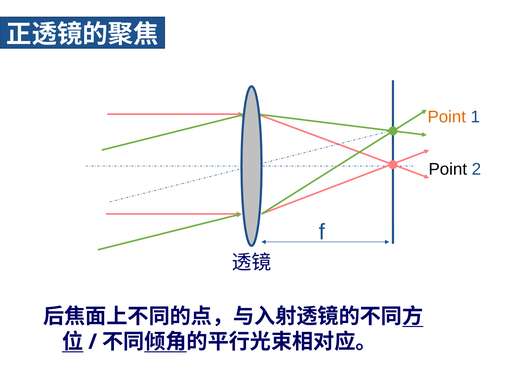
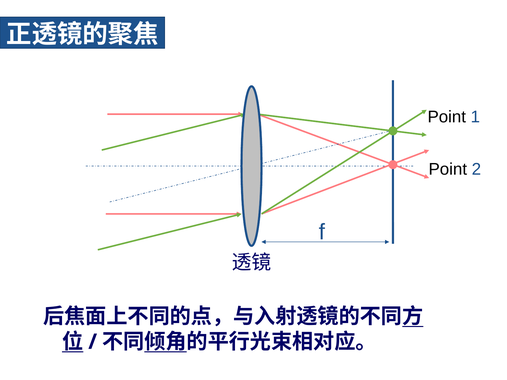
Point colour: orange -> black (447, 117)
